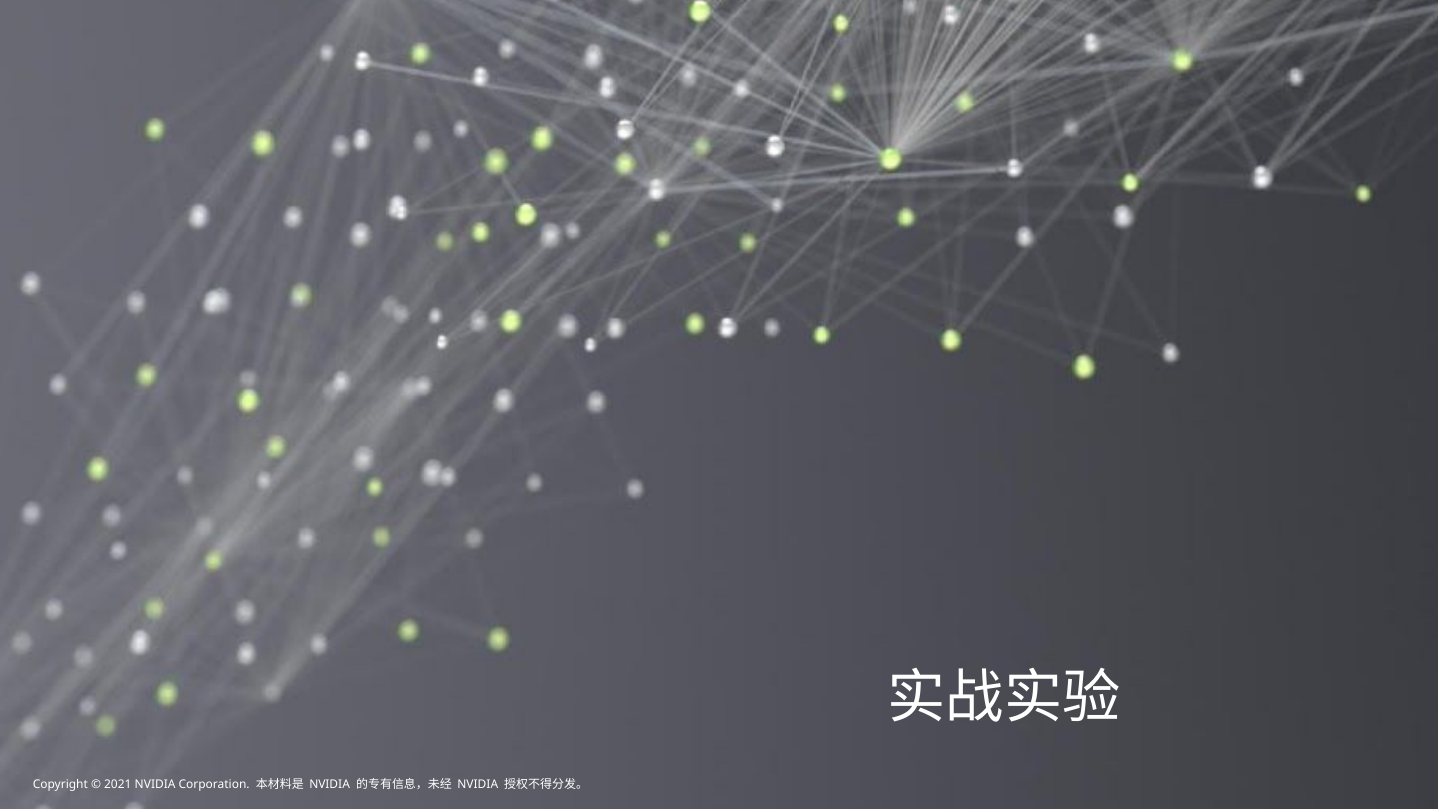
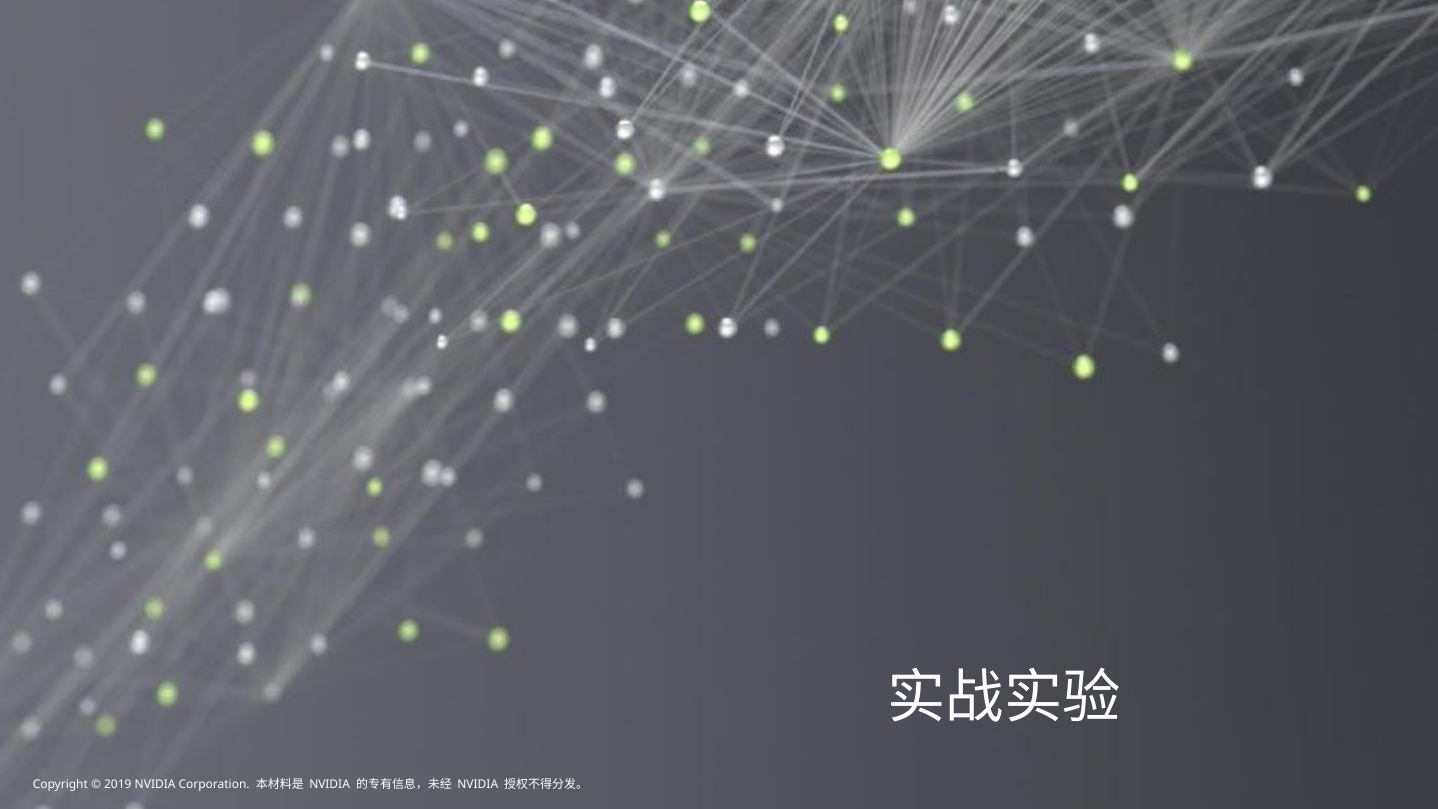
2021: 2021 -> 2019 (118, 784)
